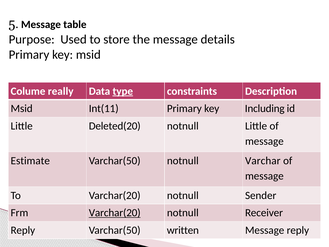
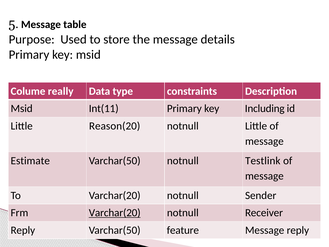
type underline: present -> none (123, 91)
Deleted(20: Deleted(20 -> Reason(20 (115, 126)
Varchar: Varchar -> Testlink (263, 160)
written: written -> feature (183, 230)
